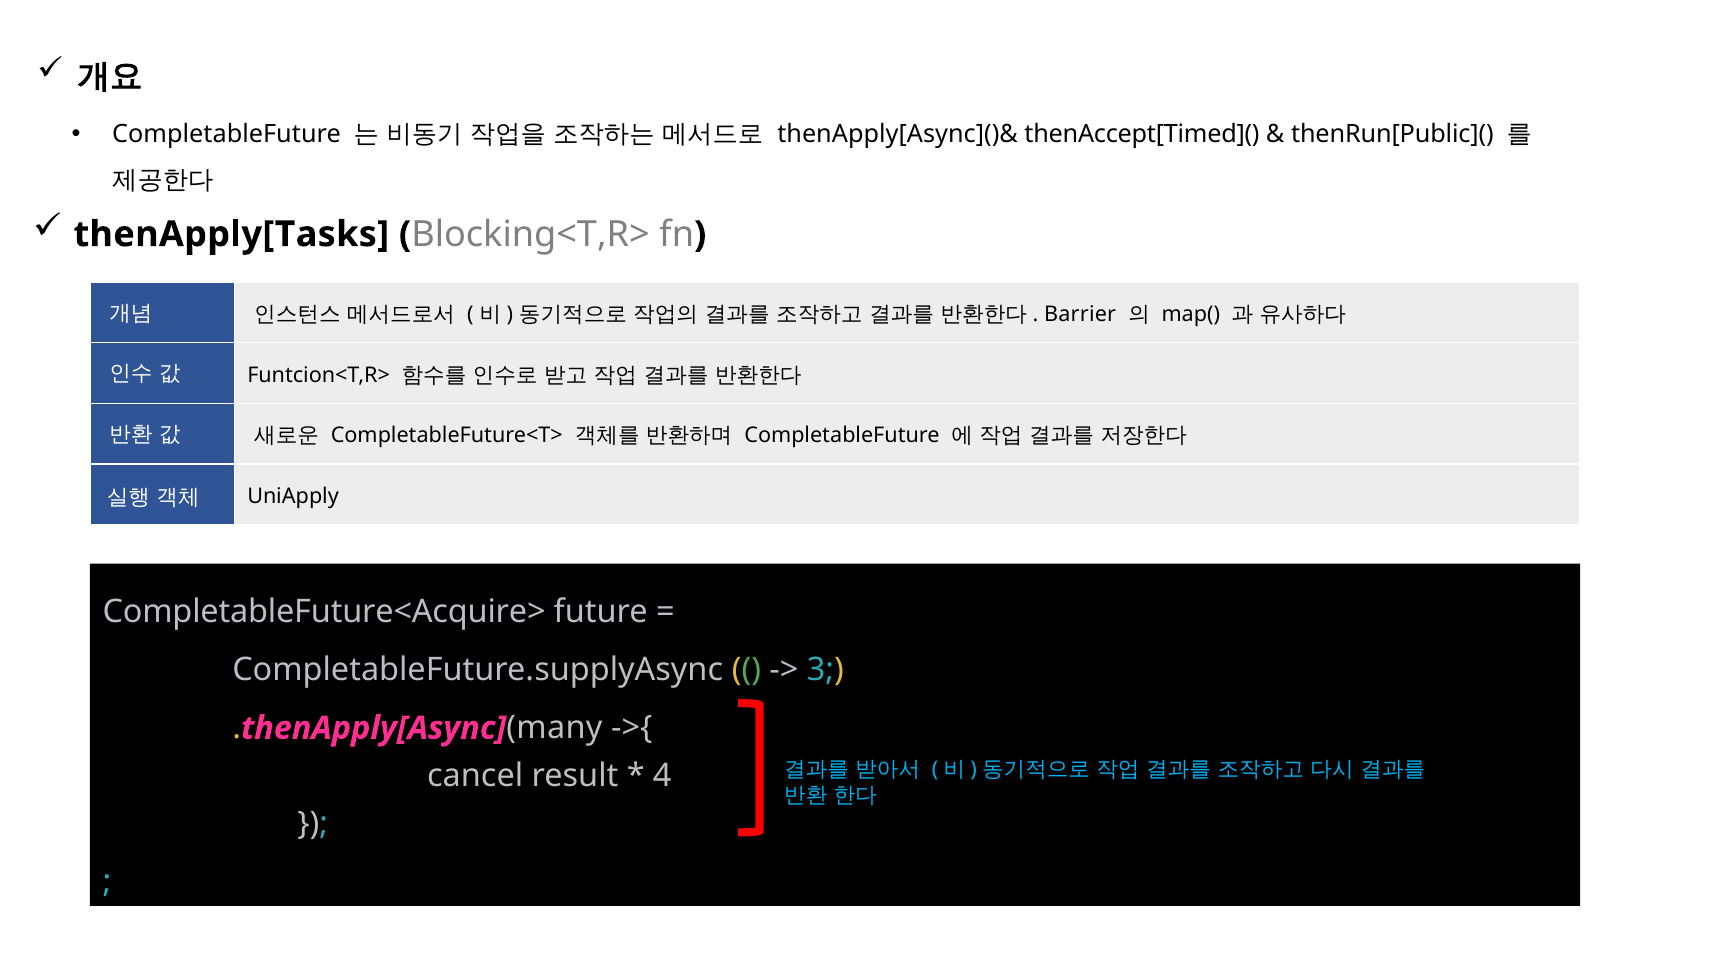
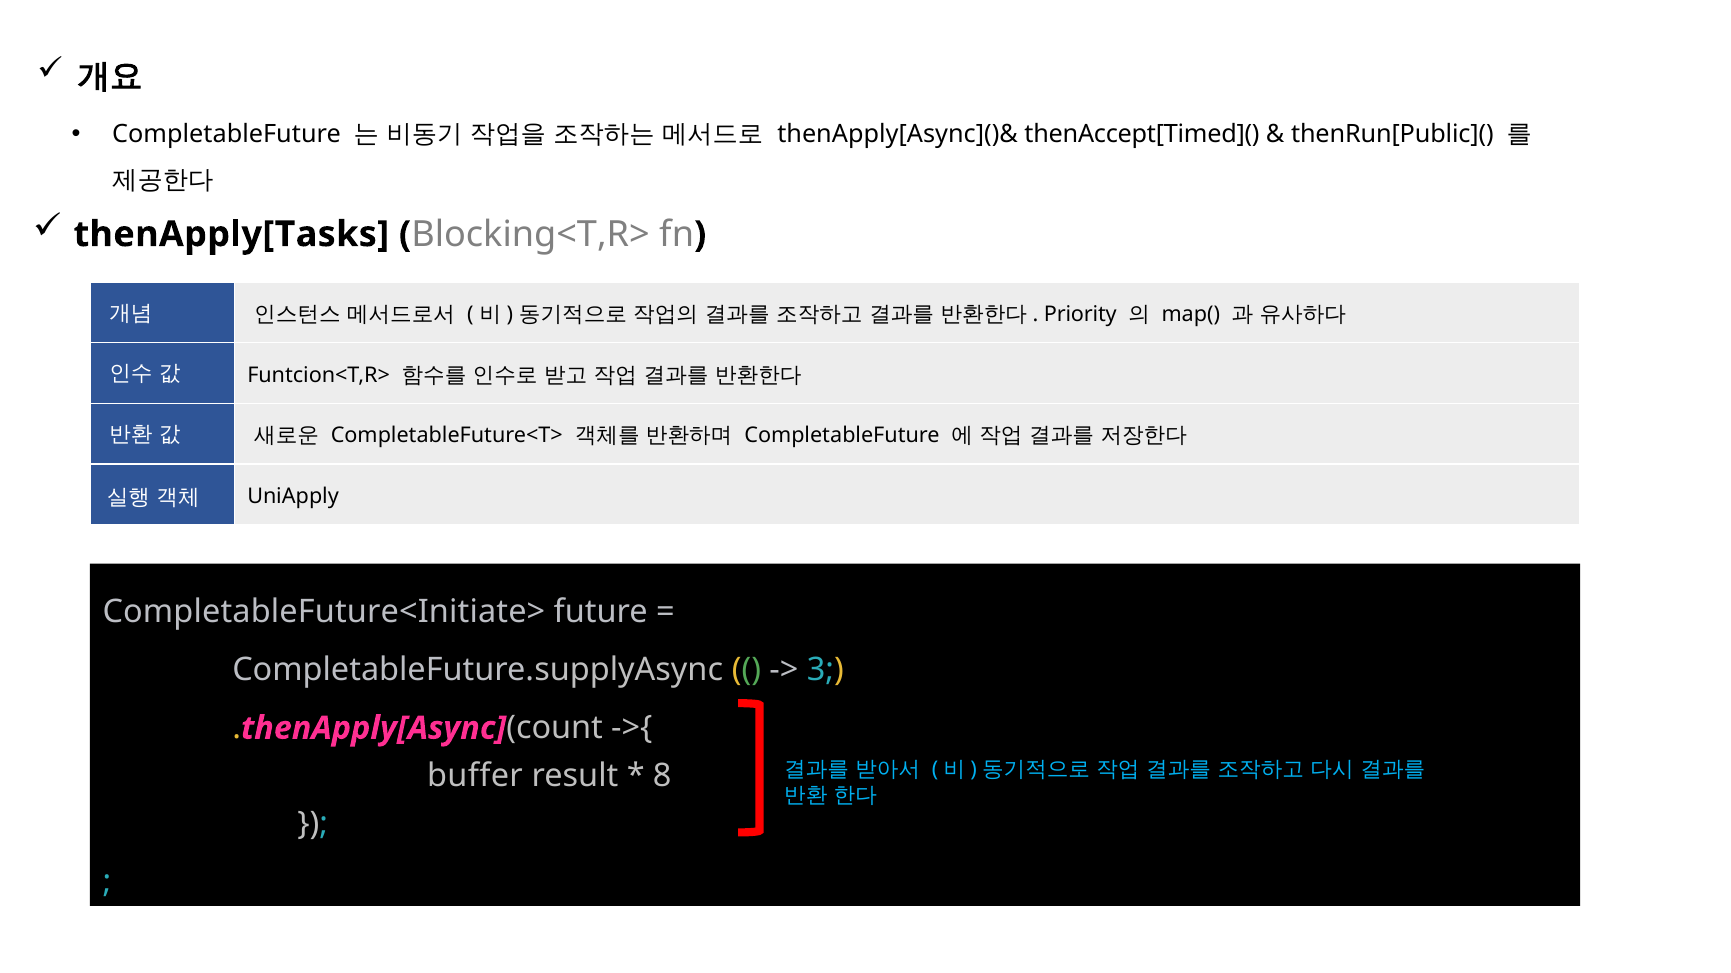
Barrier: Barrier -> Priority (1080, 314)
CompletableFuture<Acquire>: CompletableFuture<Acquire> -> CompletableFuture<Initiate> (324, 612)
many: many -> count (555, 729)
cancel: cancel -> buffer (475, 777)
4: 4 -> 8 (662, 777)
